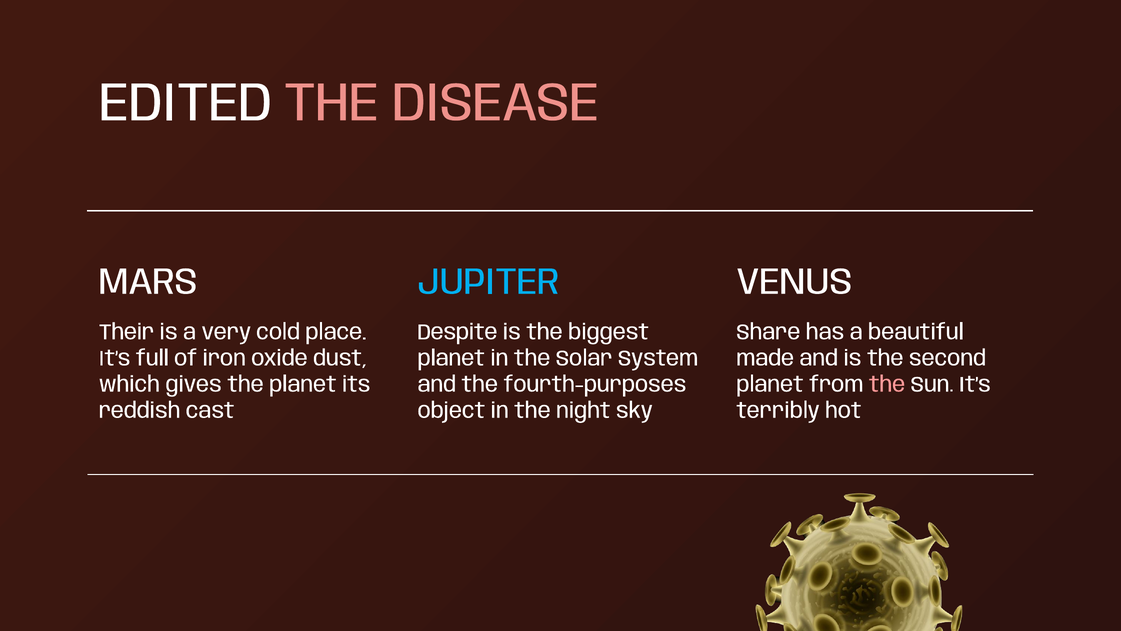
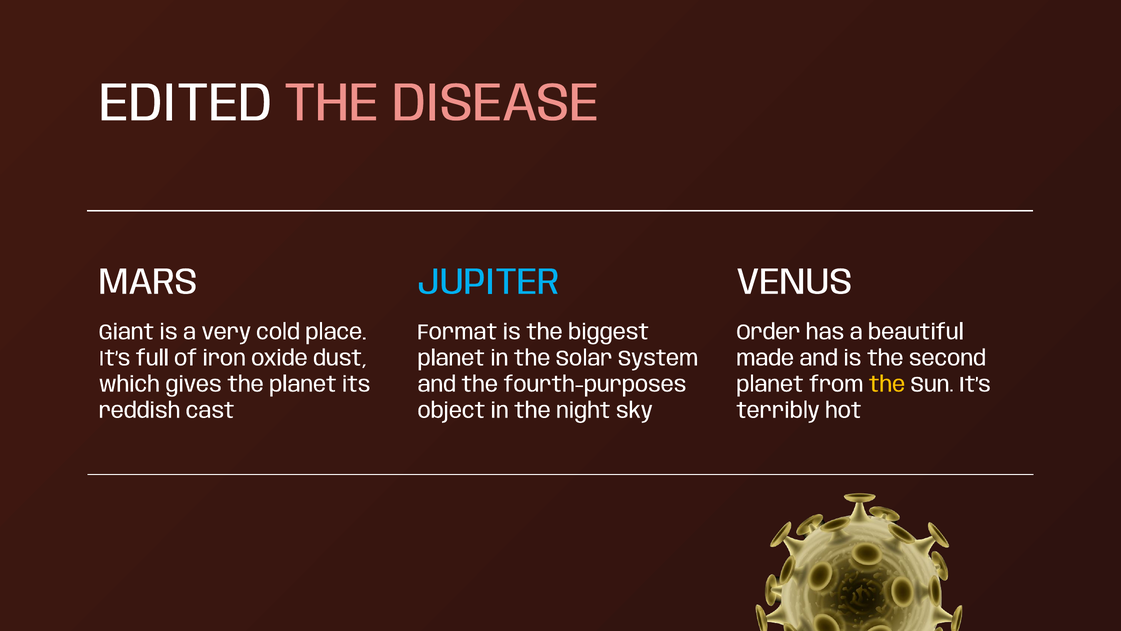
Their: Their -> Giant (127, 332)
Despite: Despite -> Format (457, 332)
Share: Share -> Order (769, 332)
the colour: pink -> yellow (887, 384)
